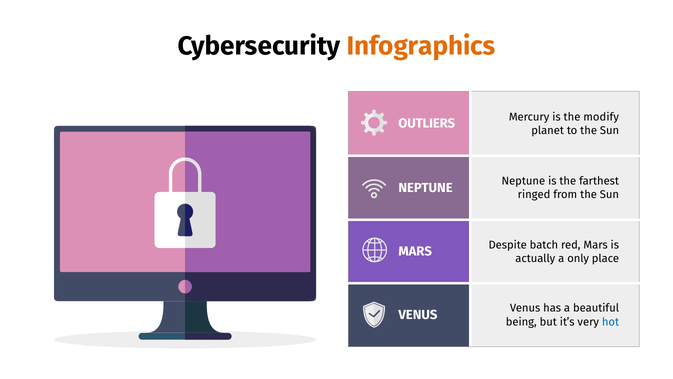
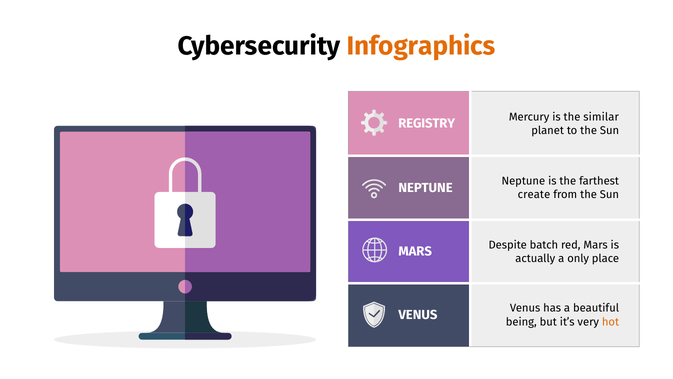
modify: modify -> similar (601, 117)
OUTLIERS: OUTLIERS -> REGISTRY (427, 123)
ringed: ringed -> create (534, 194)
hot colour: blue -> orange (610, 321)
